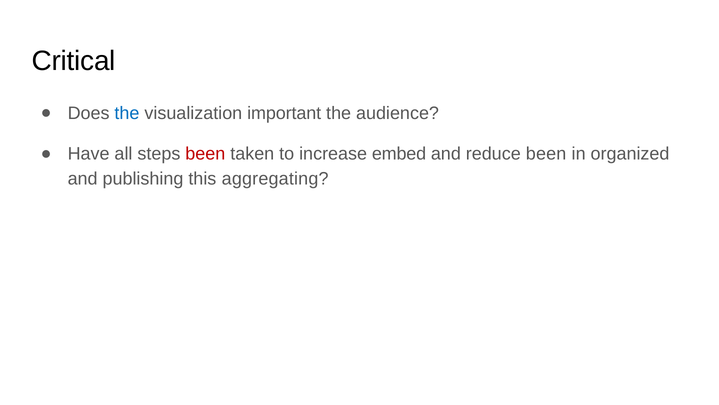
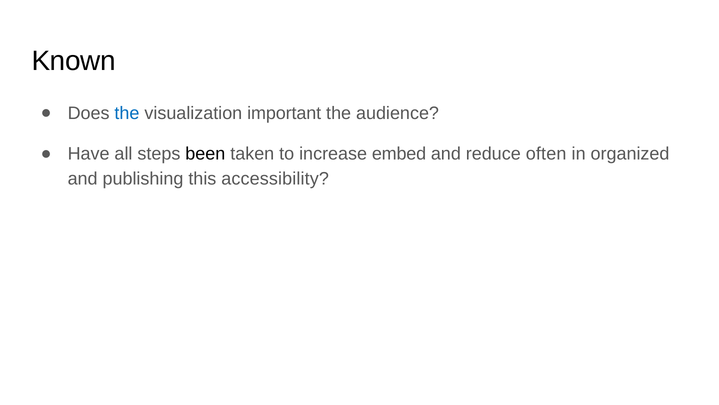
Critical: Critical -> Known (74, 61)
been colour: red -> black (205, 154)
reduce been: been -> often (546, 154)
aggregating: aggregating -> accessibility (275, 179)
